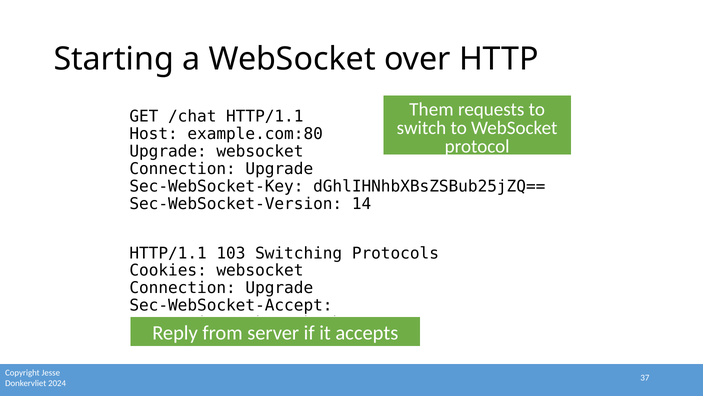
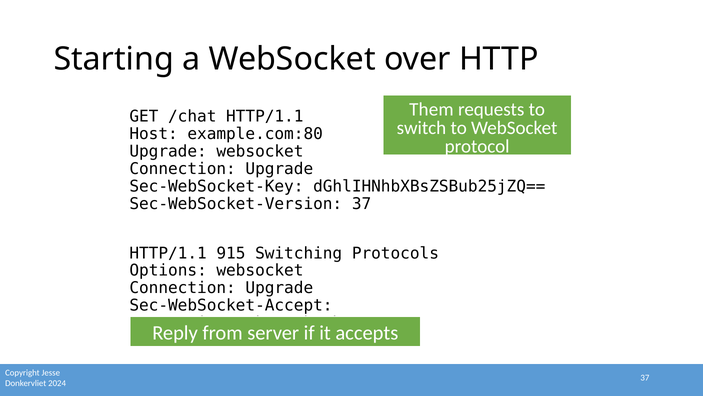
Sec-WebSocket-Version 14: 14 -> 37 (362, 203)
103: 103 -> 915 (231, 253)
Cookies: Cookies -> Options (168, 270)
